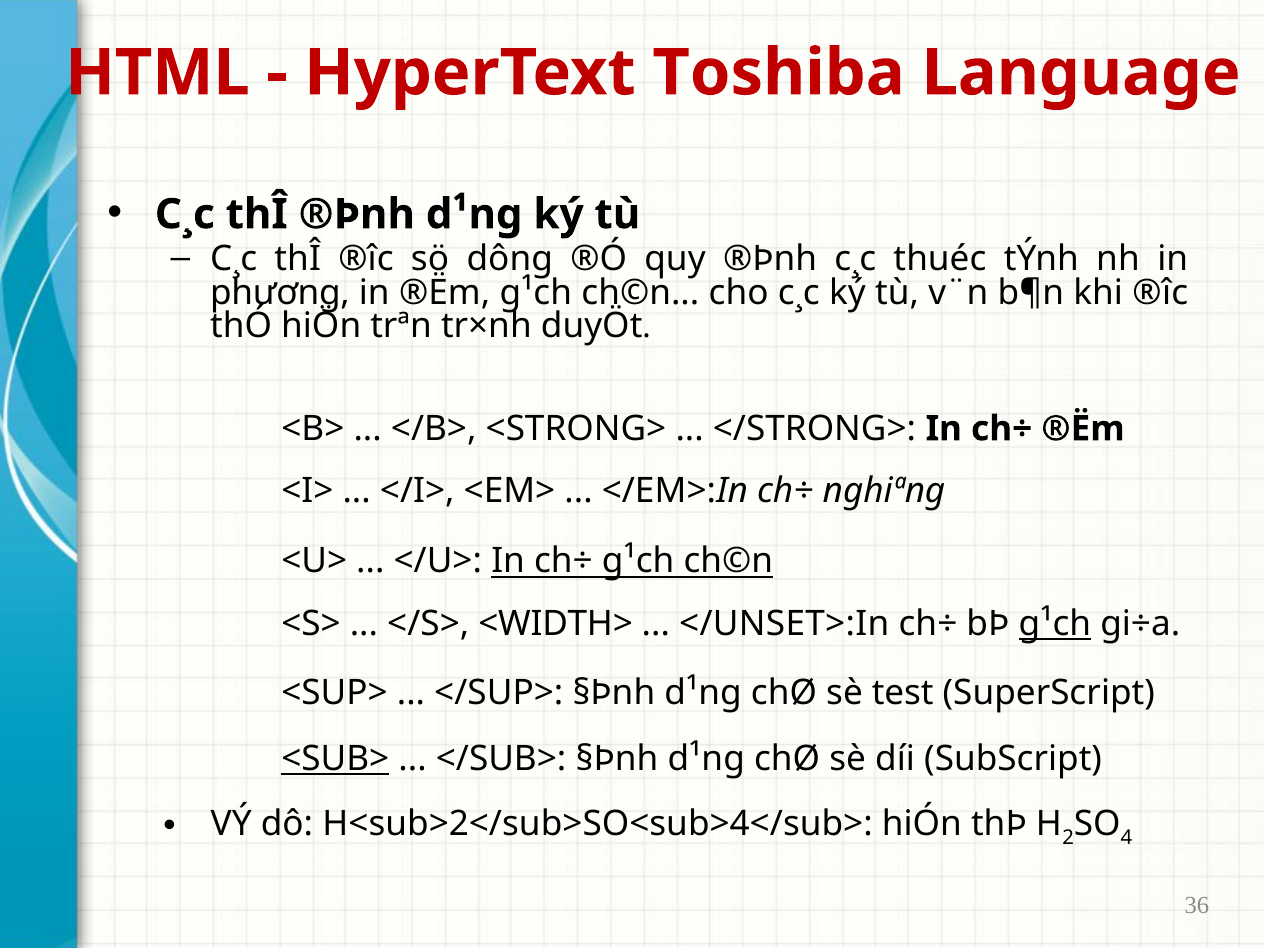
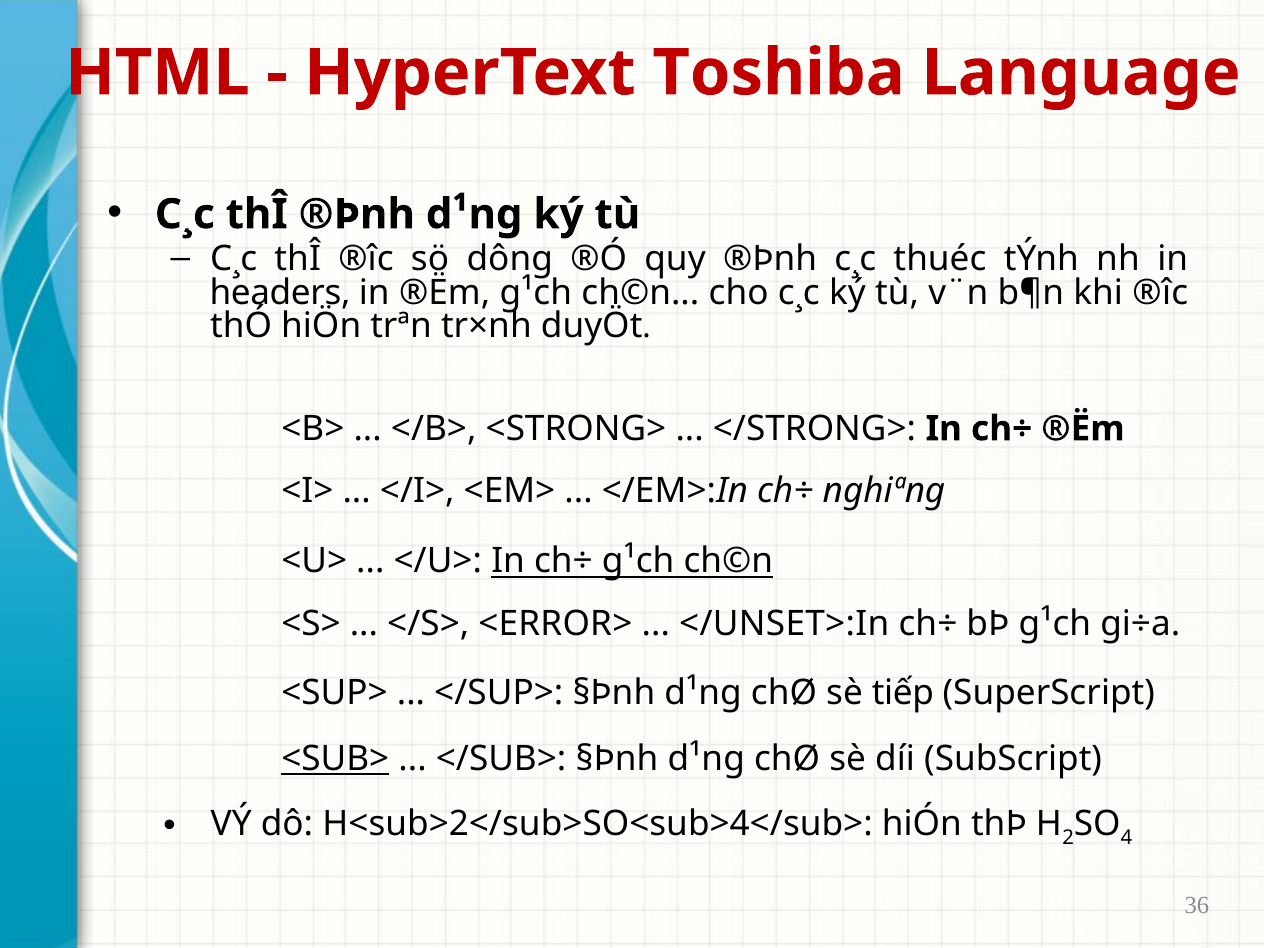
phương: phương -> headers (280, 293)
<WIDTH>: <WIDTH> -> <ERROR> (555, 624)
g¹ch underline: present -> none (1055, 624)
test: test -> tiếp (903, 693)
